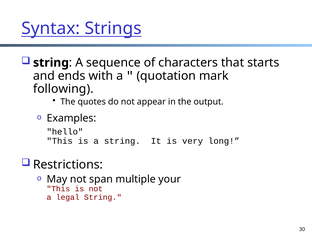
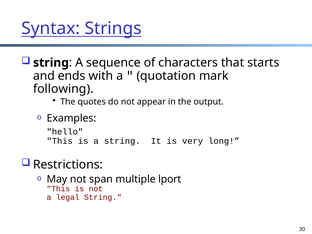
your: your -> lport (170, 179)
